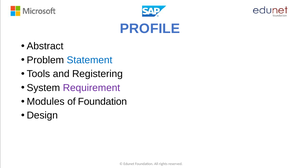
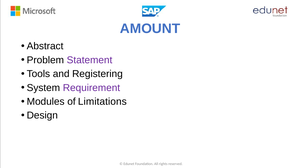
PROFILE: PROFILE -> AMOUNT (150, 29)
Statement colour: blue -> purple (90, 60)
of Foundation: Foundation -> Limitations (102, 102)
